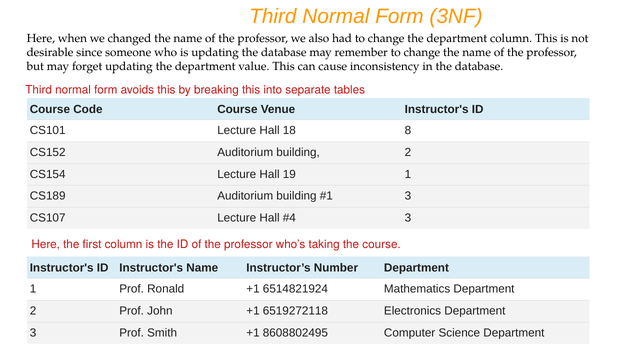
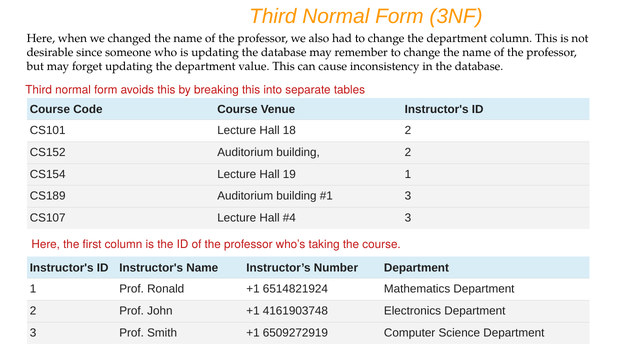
18 8: 8 -> 2 (408, 131)
6519272118: 6519272118 -> 4161903748 (295, 311)
8608802495: 8608802495 -> 6509272919 (295, 333)
